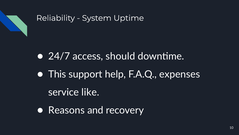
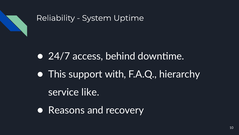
should: should -> behind (120, 56)
help: help -> with (115, 74)
expenses: expenses -> hierarchy (180, 74)
